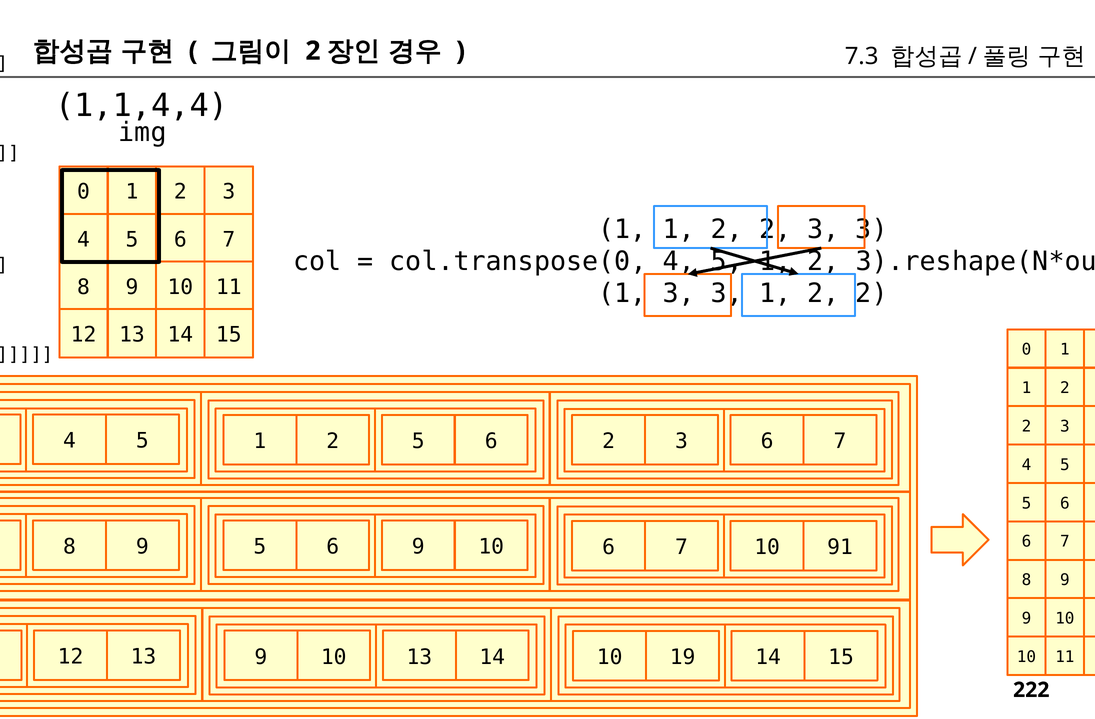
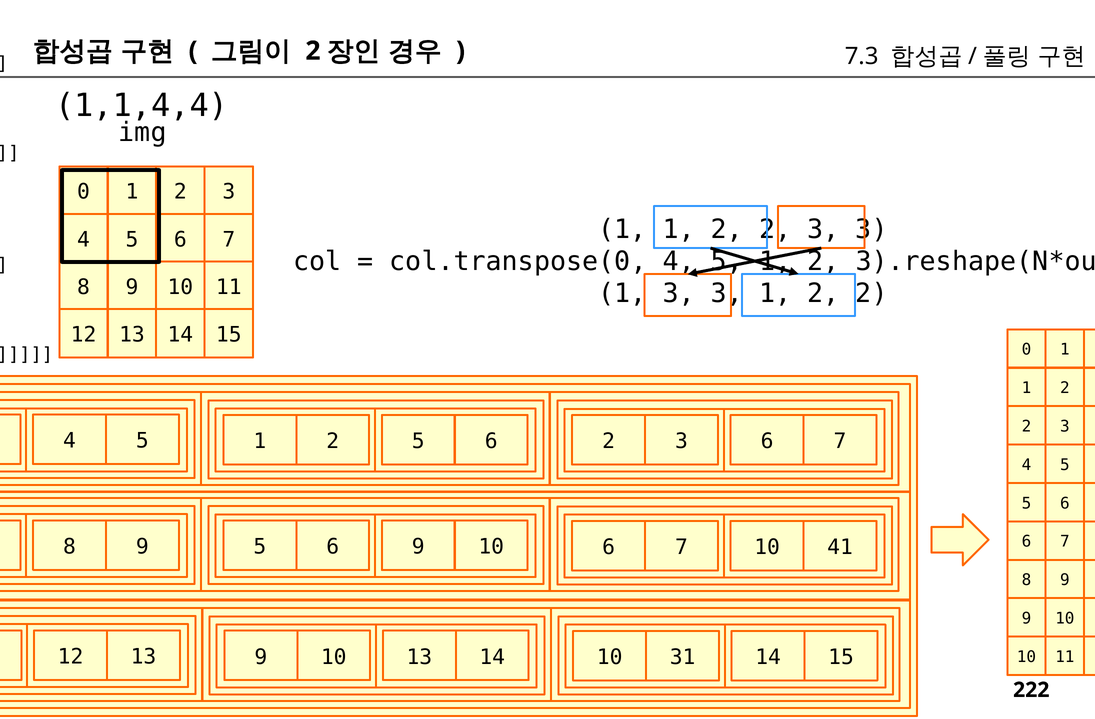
91: 91 -> 41 (840, 547)
19: 19 -> 31 (683, 657)
